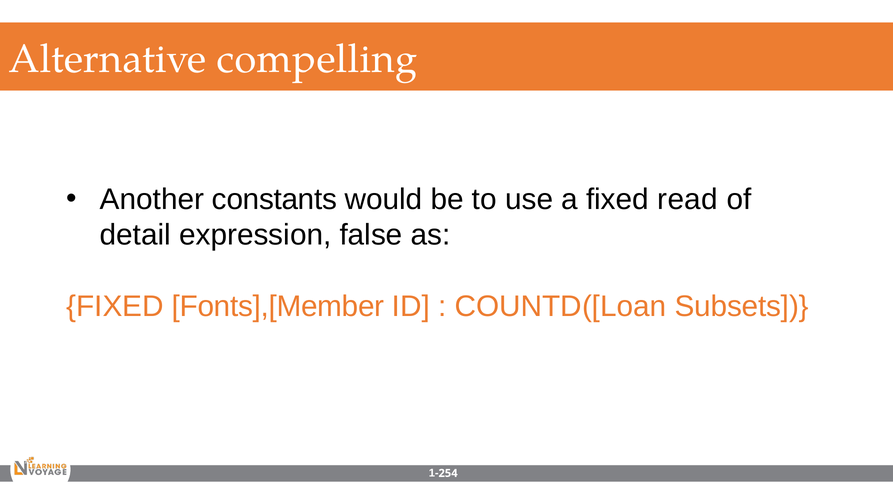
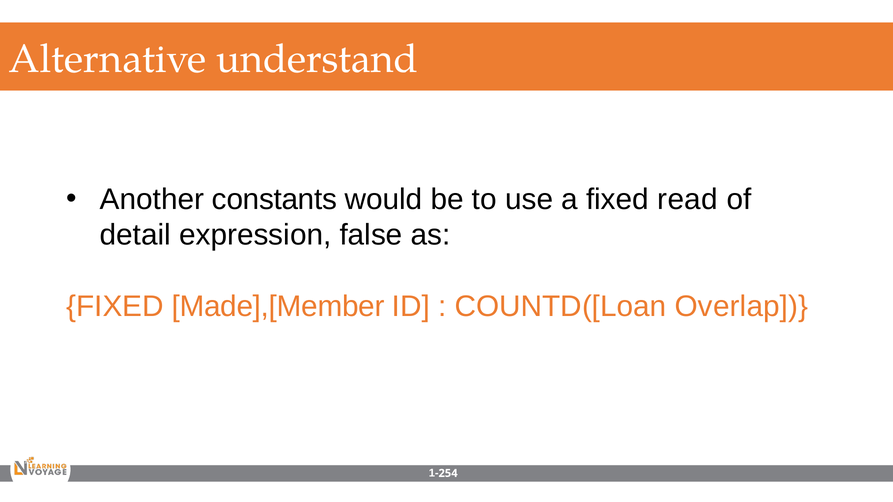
compelling: compelling -> understand (317, 59)
Fonts],[Member: Fonts],[Member -> Made],[Member (278, 307)
Subsets: Subsets -> Overlap (742, 307)
